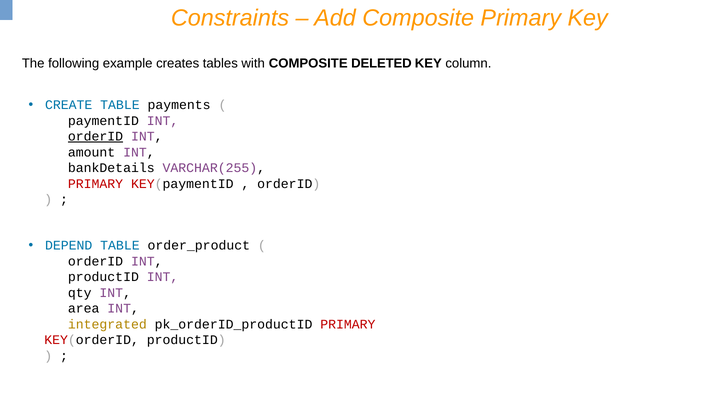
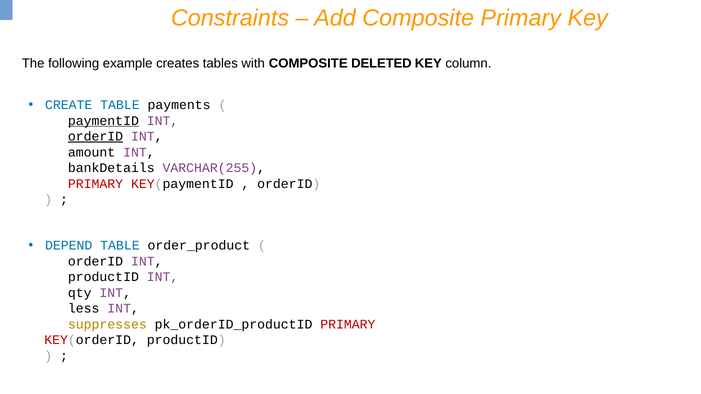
paymentID underline: none -> present (103, 121)
area: area -> less (84, 309)
integrated: integrated -> suppresses (107, 325)
